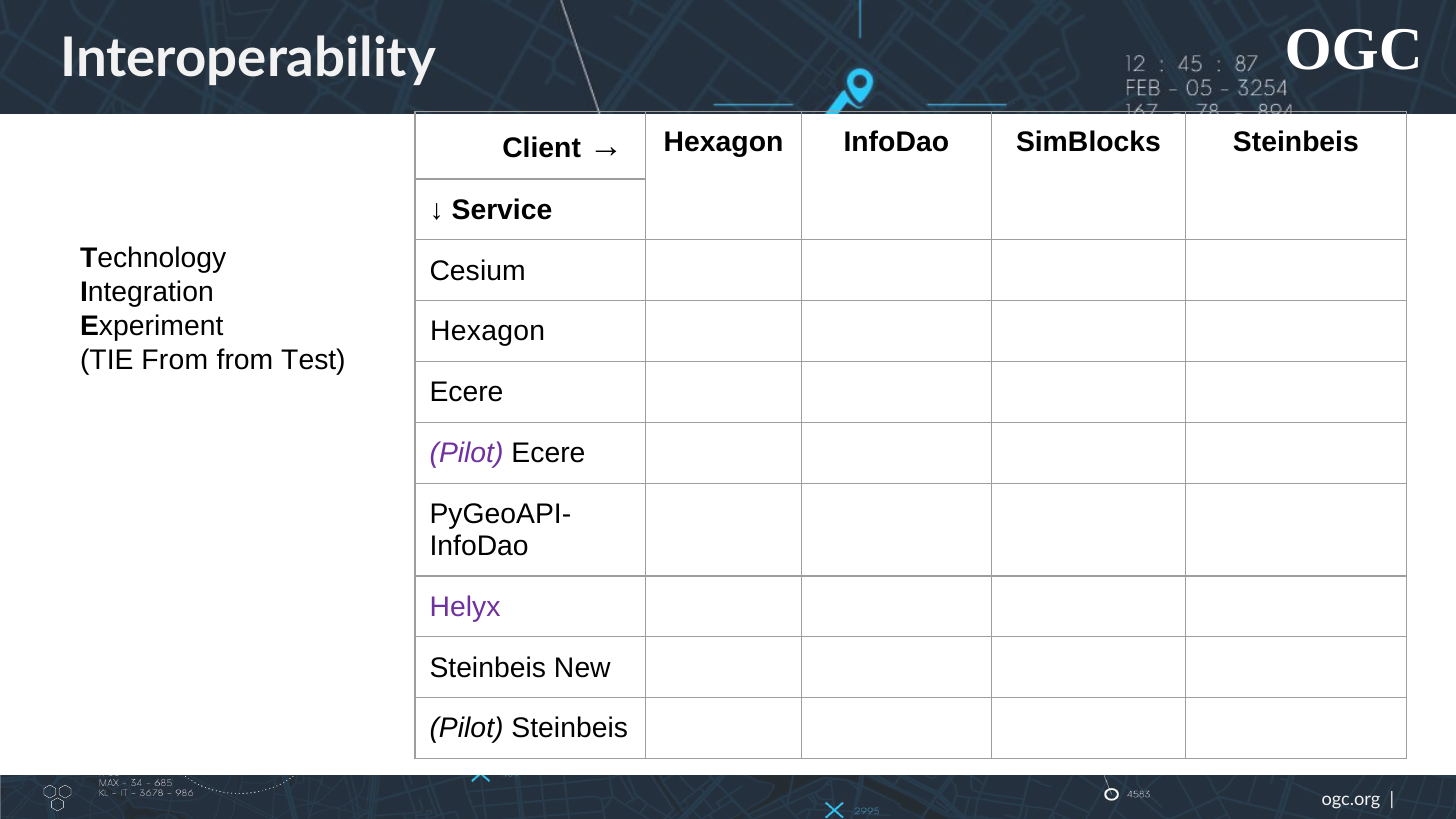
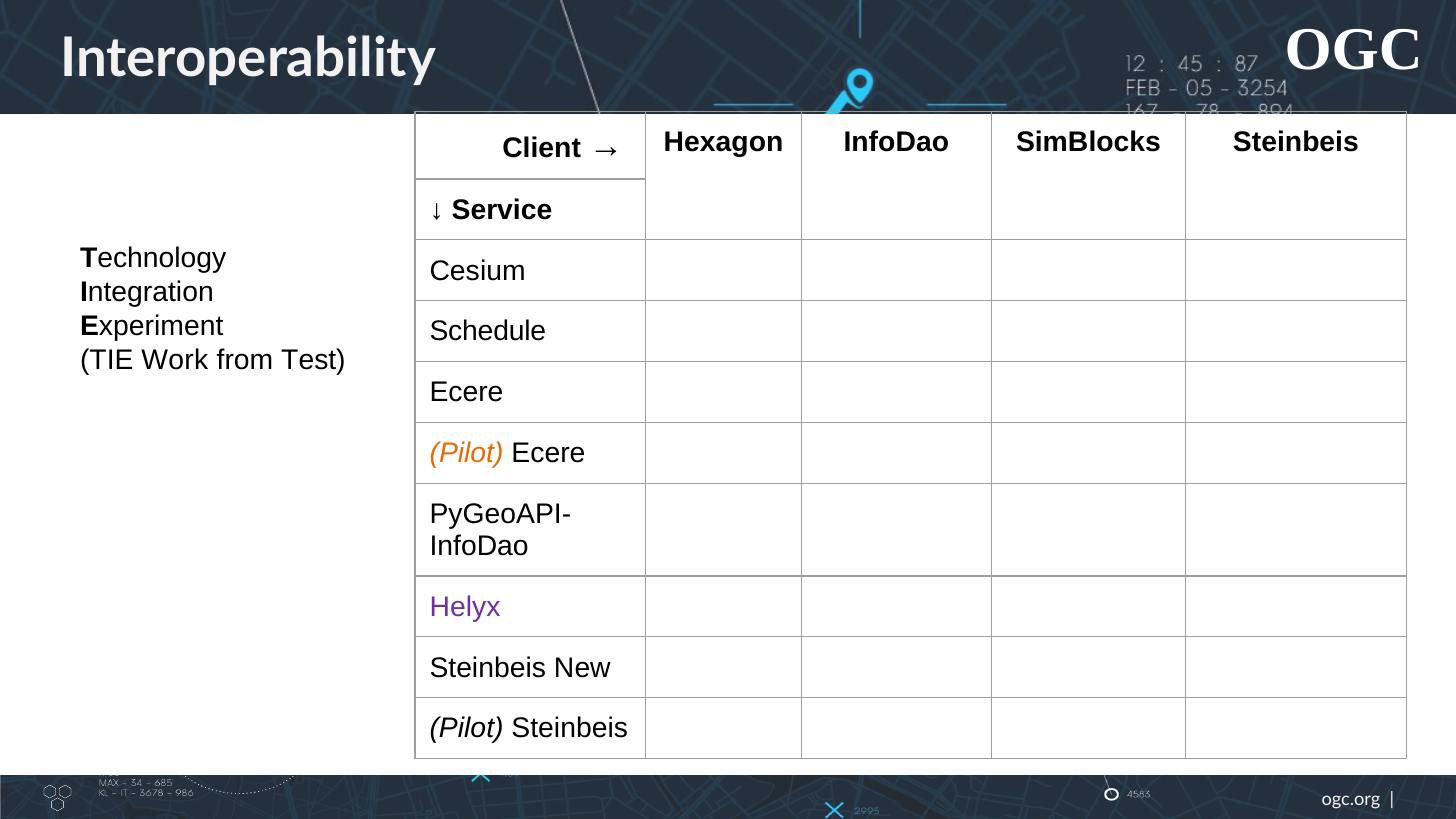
Hexagon: Hexagon -> Schedule (488, 332)
TIE From: From -> Work (175, 360)
Pilot colour: purple -> orange (467, 453)
